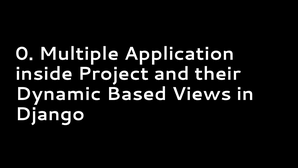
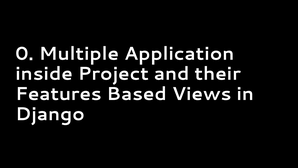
Dynamic: Dynamic -> Features (58, 94)
